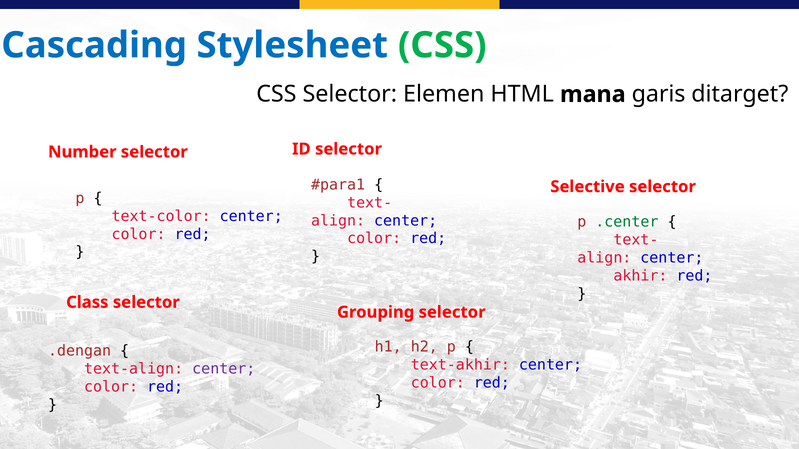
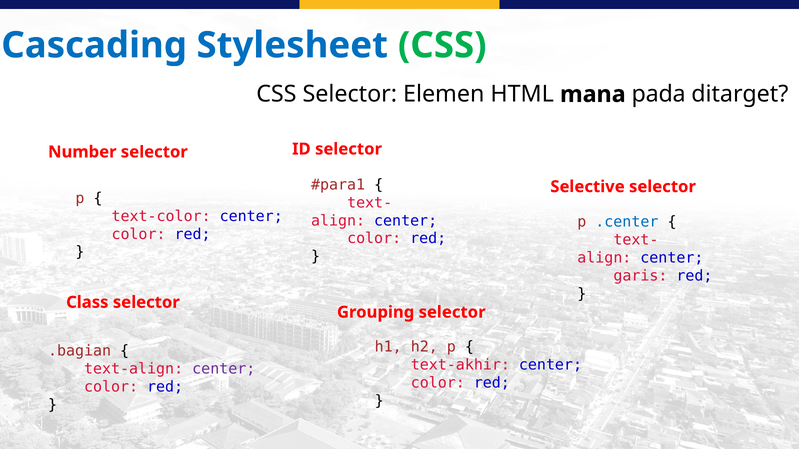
garis: garis -> pada (659, 94)
.center colour: green -> blue (627, 222)
akhir: akhir -> garis (640, 276)
.dengan: .dengan -> .bagian (80, 351)
